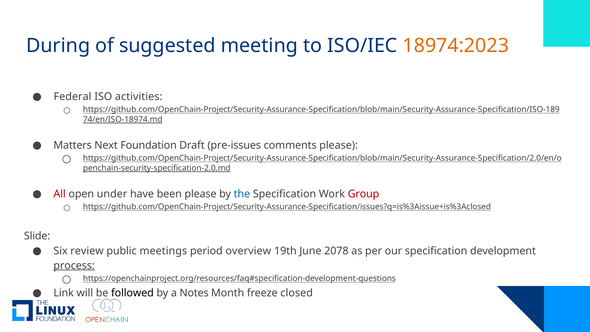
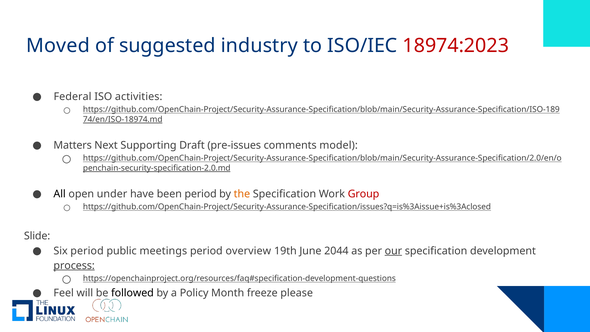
During: During -> Moved (58, 46)
meeting: meeting -> industry (259, 46)
18974:2023 colour: orange -> red (456, 46)
Foundation: Foundation -> Supporting (149, 145)
comments please: please -> model (339, 145)
All colour: red -> black (60, 194)
been please: please -> period (201, 194)
the colour: blue -> orange (242, 194)
Six review: review -> period (87, 251)
2078: 2078 -> 2044 (336, 251)
our underline: none -> present (393, 251)
Link: Link -> Feel (64, 293)
Notes: Notes -> Policy (194, 293)
closed: closed -> please (297, 293)
